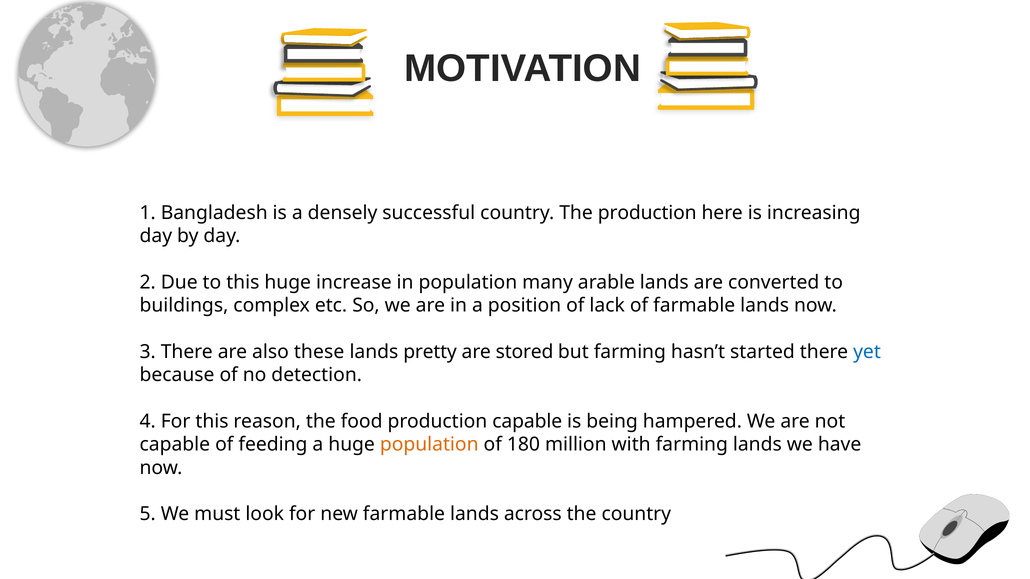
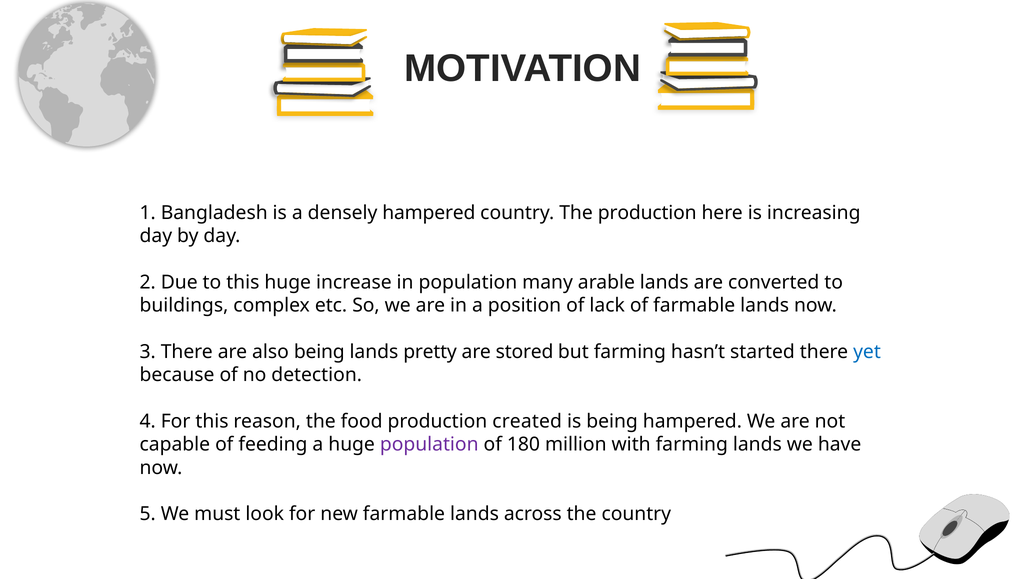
densely successful: successful -> hampered (429, 213)
also these: these -> being (319, 352)
production capable: capable -> created (527, 422)
population colour: orange -> purple (429, 445)
